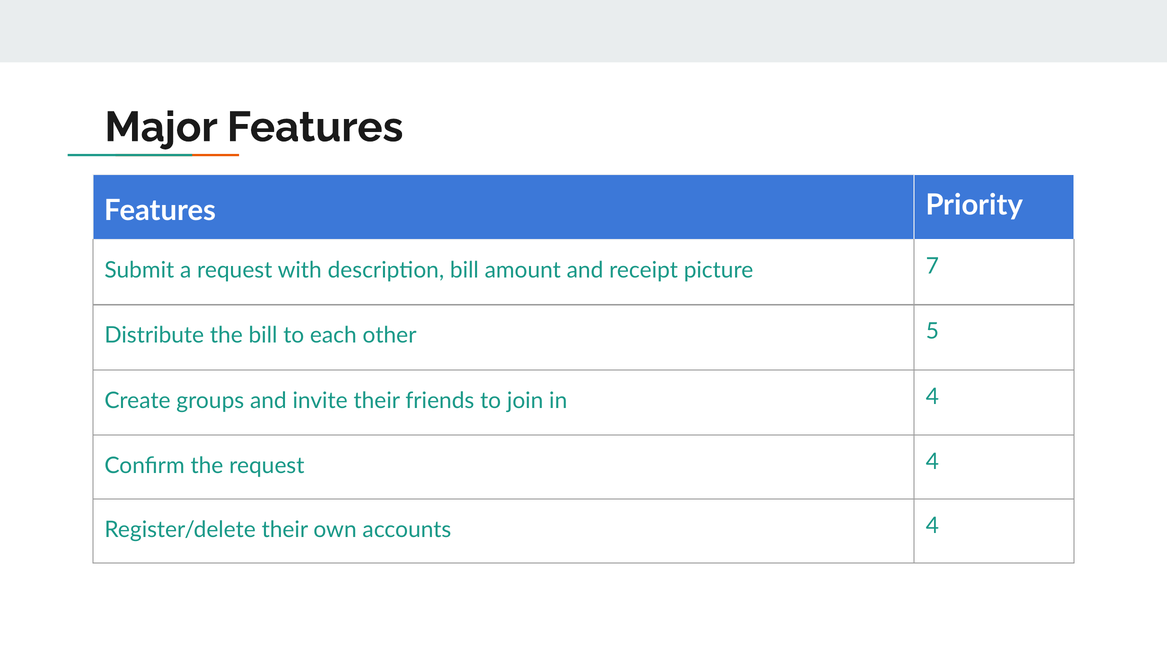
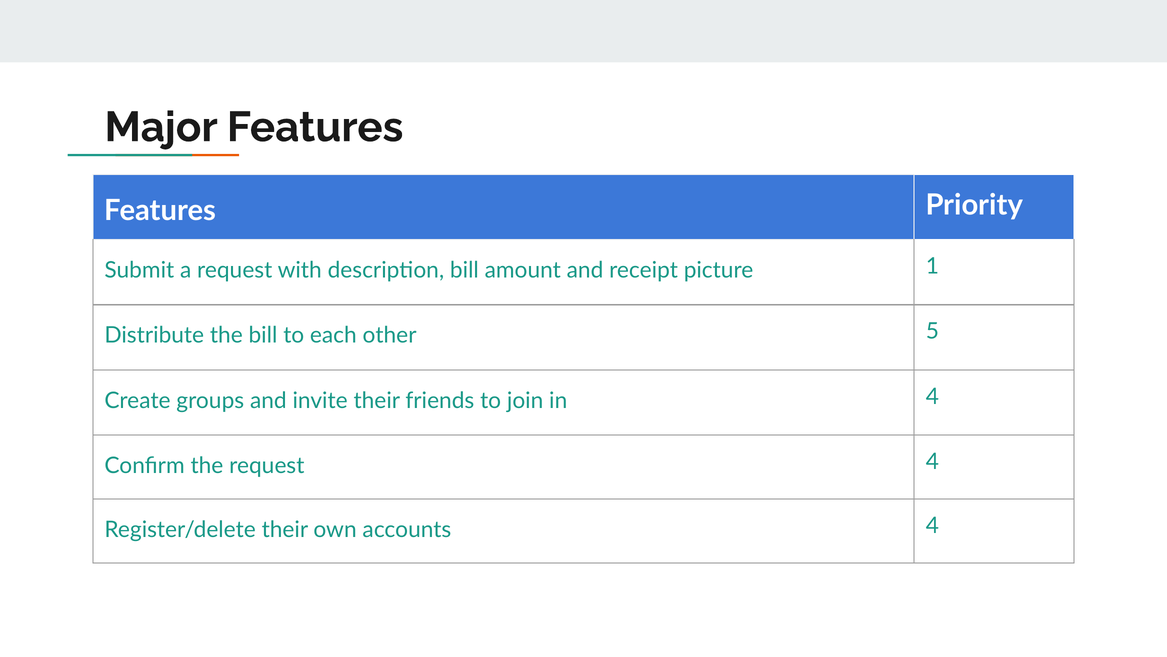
7: 7 -> 1 (932, 266)
